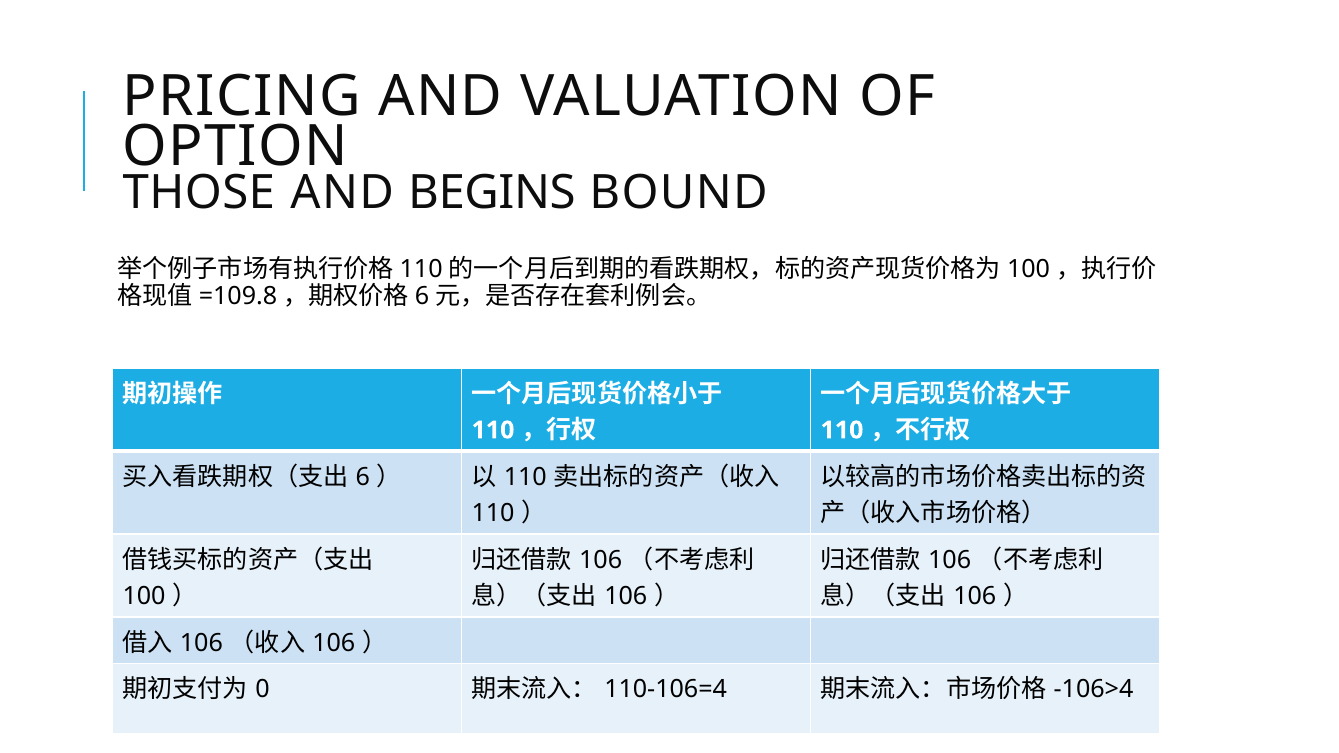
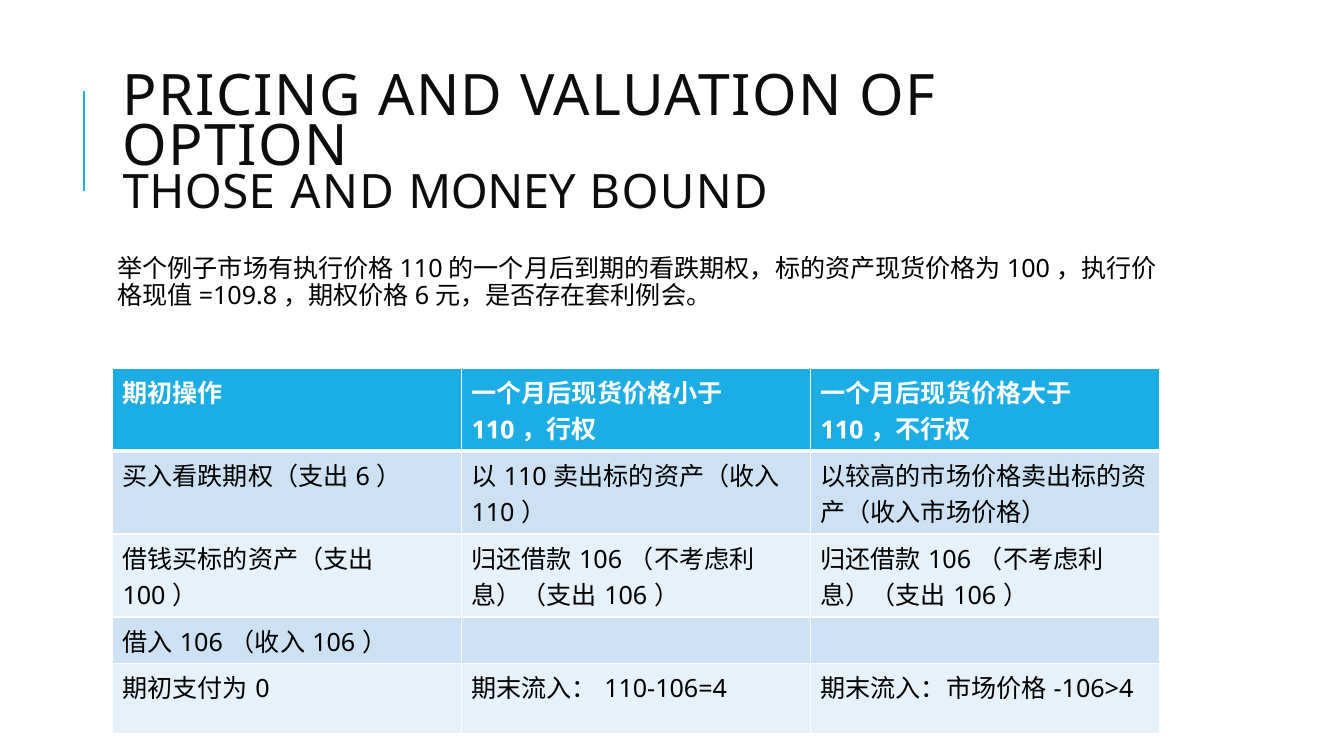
BEGINS: BEGINS -> MONEY (492, 193)
